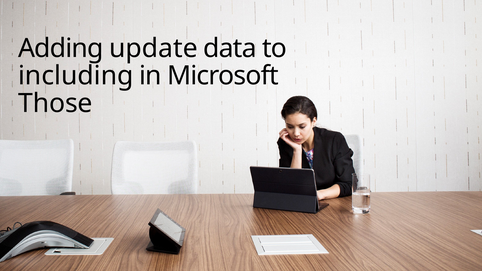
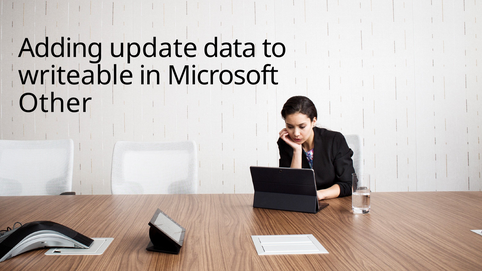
including: including -> writeable (76, 76)
Those: Those -> Other (55, 103)
